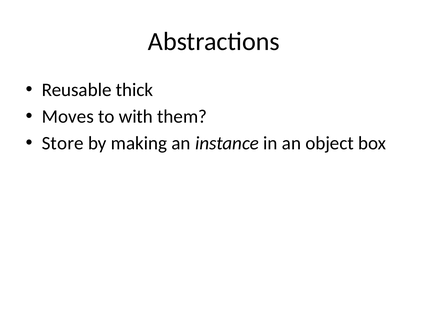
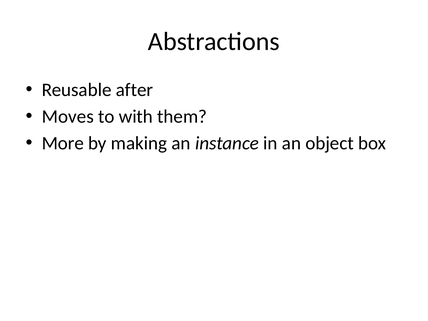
thick: thick -> after (135, 90)
Store: Store -> More (63, 143)
